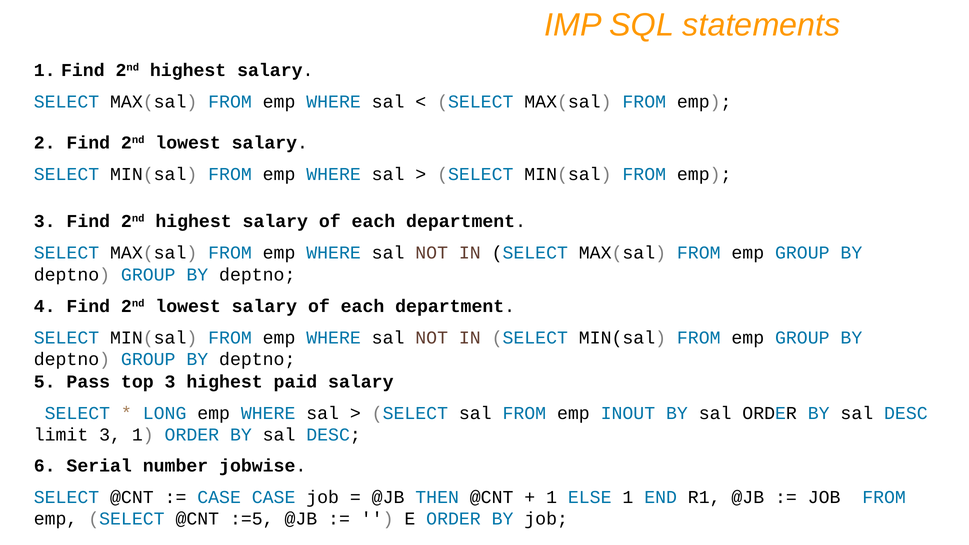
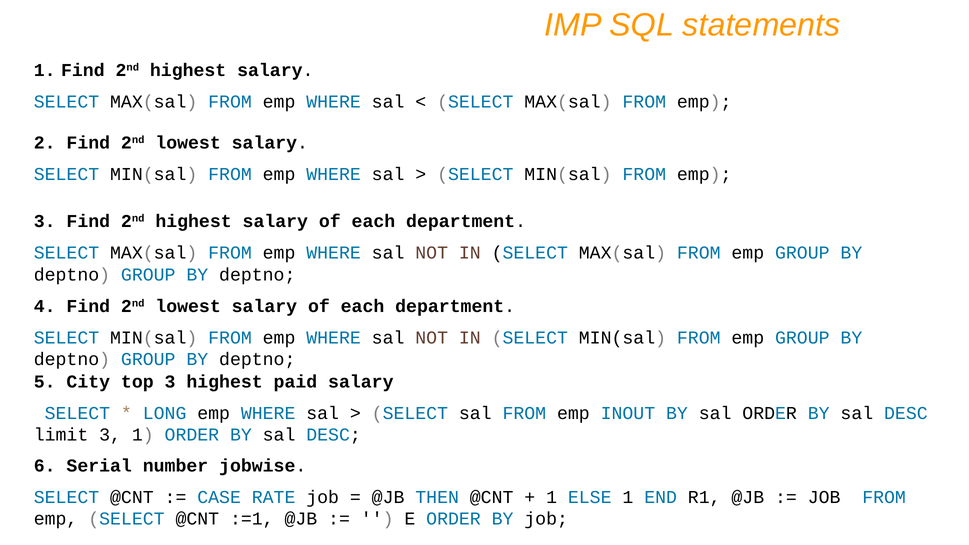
Pass: Pass -> City (88, 382)
CASE CASE: CASE -> RATE (274, 497)
:=5: :=5 -> :=1 (252, 519)
